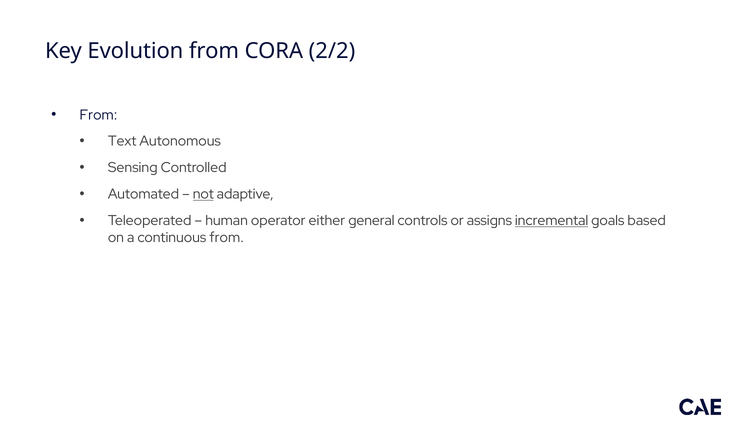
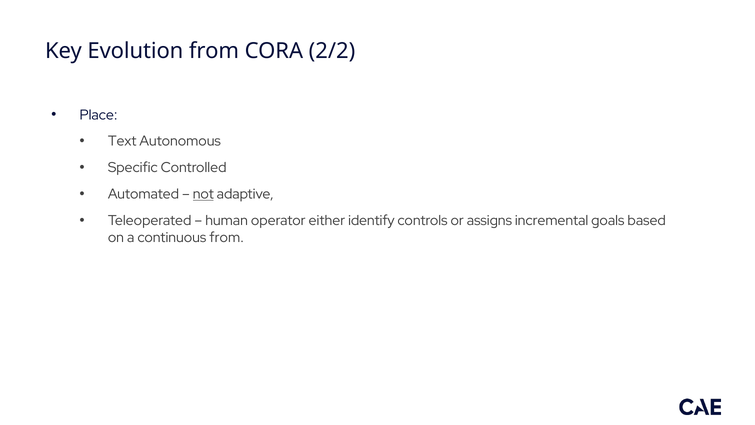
From: From -> Place (99, 115)
Sensing: Sensing -> Specific (133, 168)
general: general -> identify (371, 221)
incremental underline: present -> none (552, 221)
